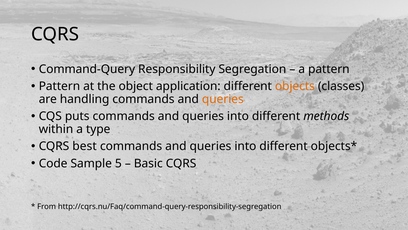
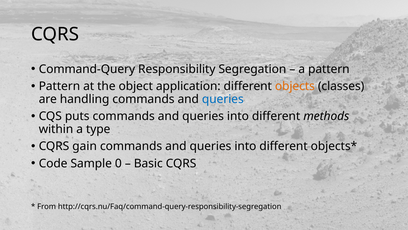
queries colour: orange -> blue (223, 99)
best: best -> gain (85, 146)
5: 5 -> 0 (118, 163)
